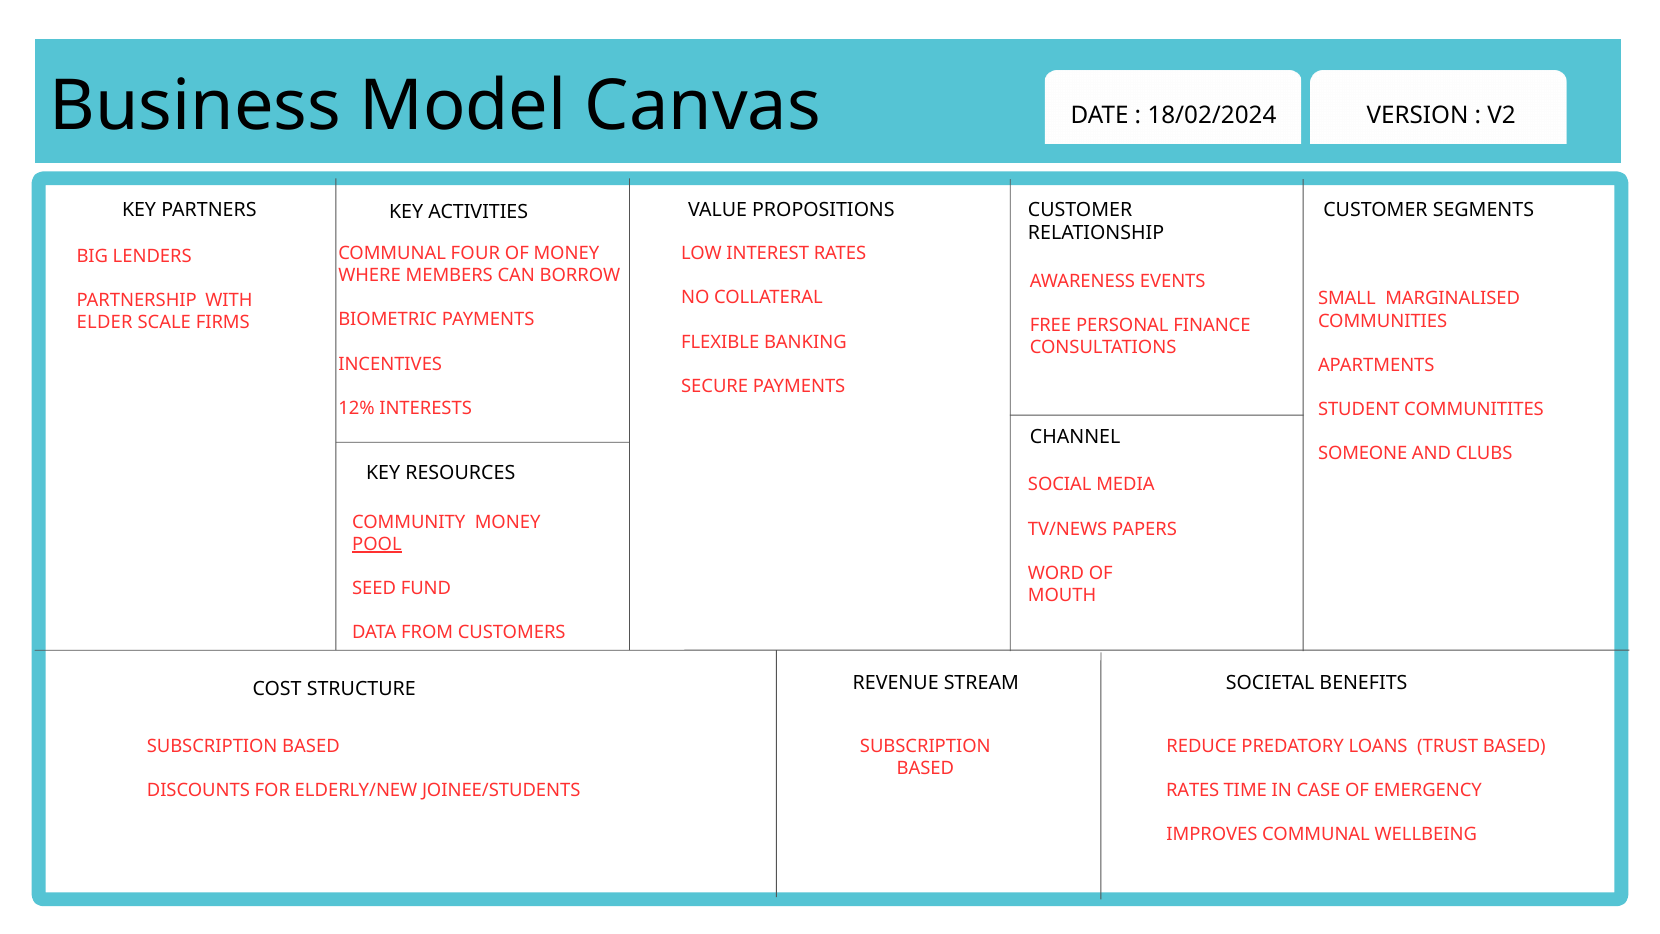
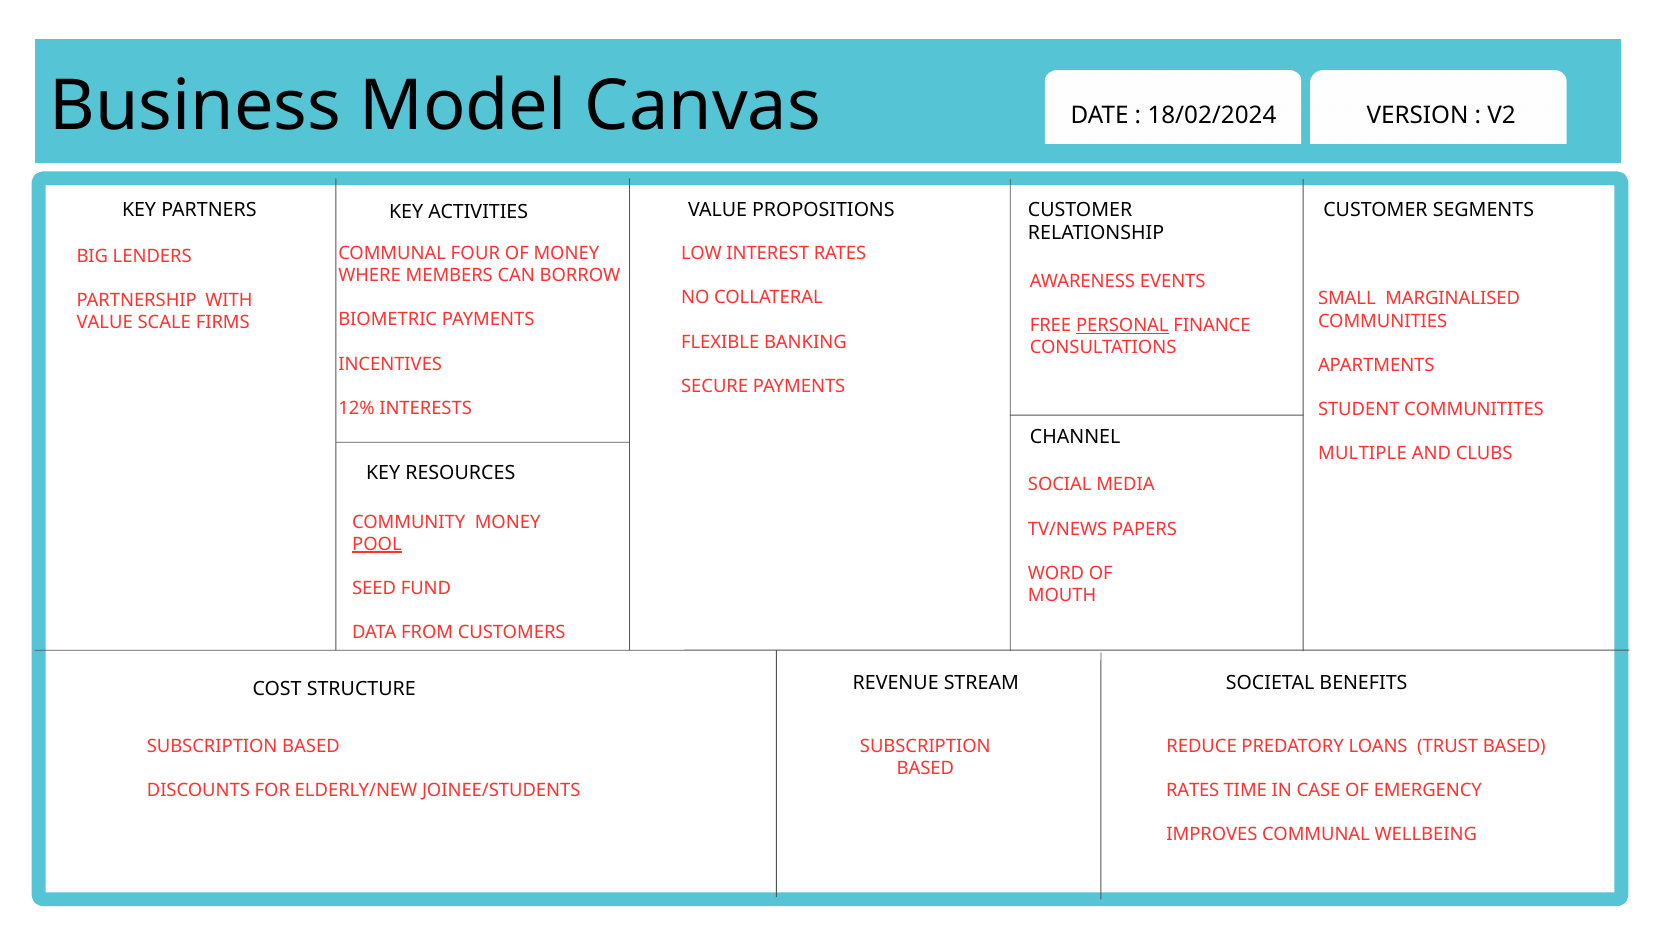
ELDER: ELDER -> VALUE (105, 322)
PERSONAL underline: none -> present (1122, 326)
SOMEONE: SOMEONE -> MULTIPLE (1362, 454)
